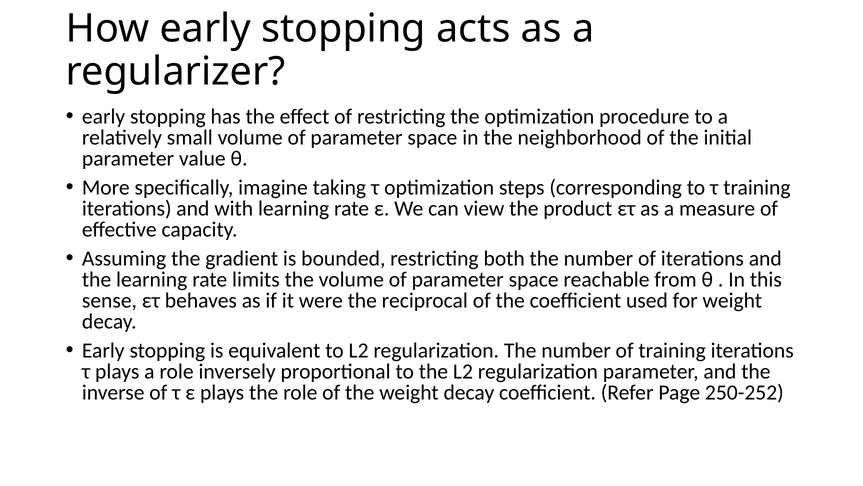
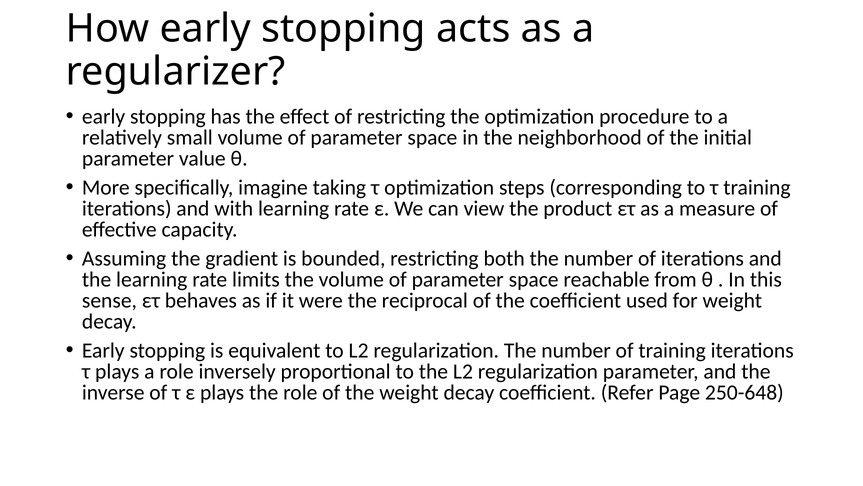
250-252: 250-252 -> 250-648 (744, 392)
